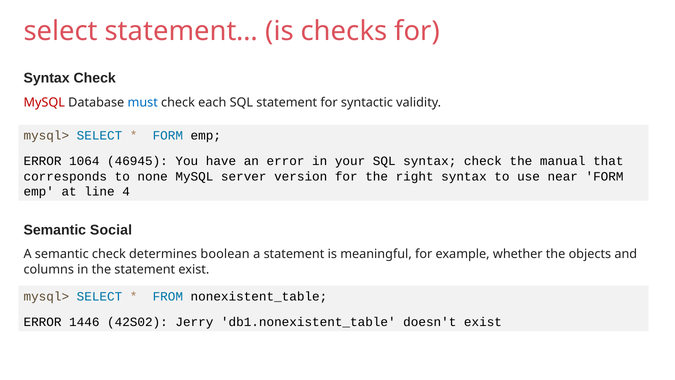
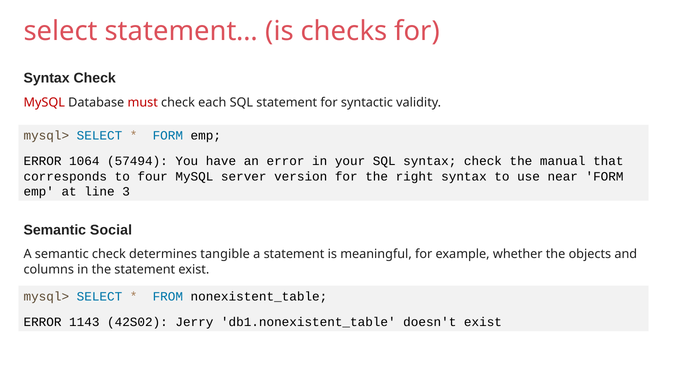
must colour: blue -> red (143, 103)
46945: 46945 -> 57494 (137, 161)
none: none -> four (153, 176)
4: 4 -> 3 (126, 191)
boolean: boolean -> tangible (225, 254)
1446: 1446 -> 1143 (84, 322)
